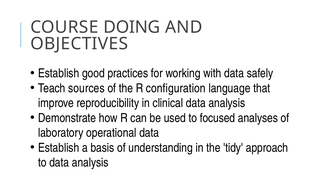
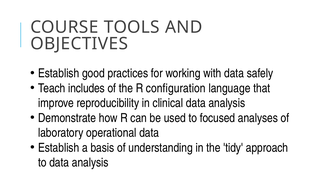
DOING: DOING -> TOOLS (132, 27)
sources: sources -> includes (87, 88)
